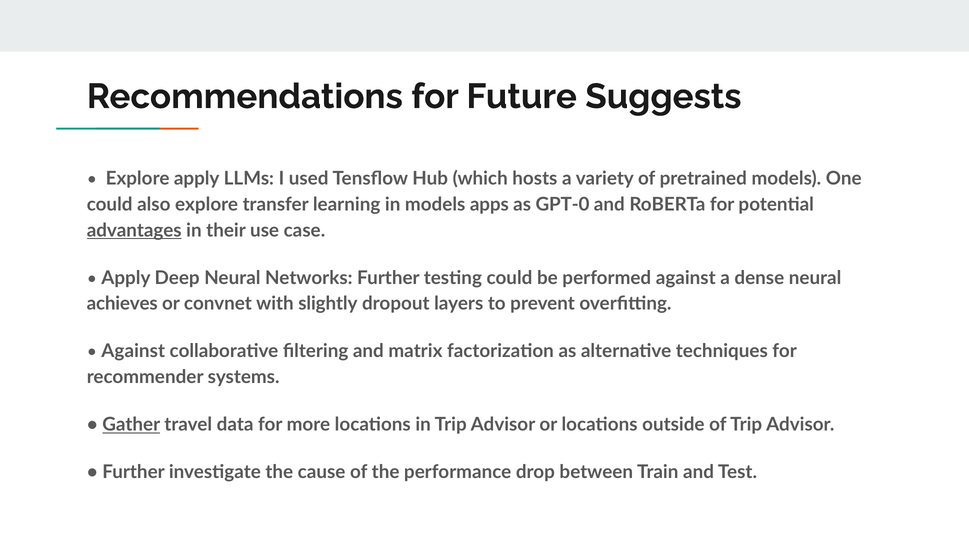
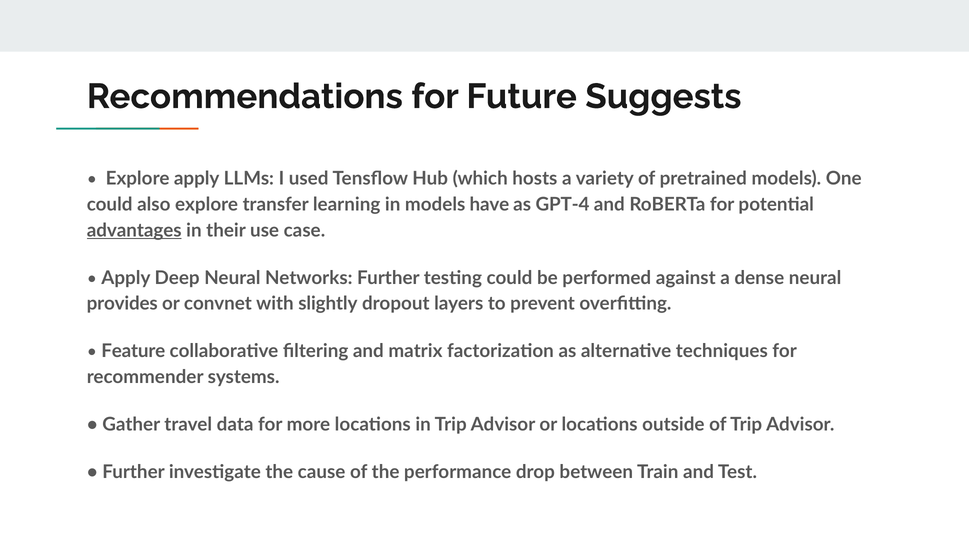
apps: apps -> have (489, 204)
GPT-0: GPT-0 -> GPT-4 (563, 204)
achieves: achieves -> provides (122, 304)
Against: Against -> Feature (133, 351)
Gather underline: present -> none (131, 425)
